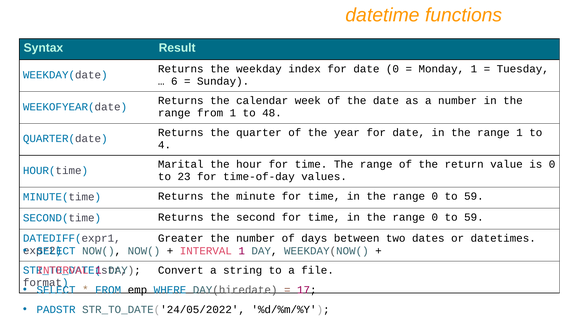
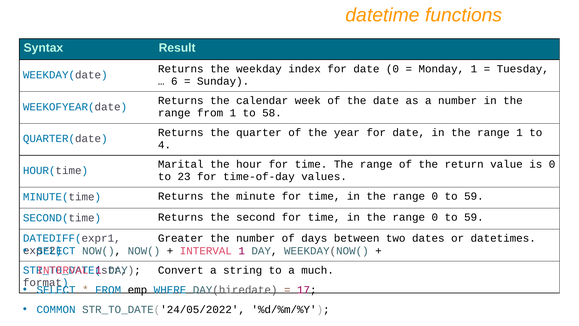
48: 48 -> 58 (272, 113)
file: file -> much (318, 270)
PADSTR: PADSTR -> COMMON (56, 309)
